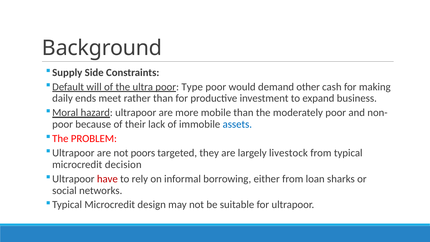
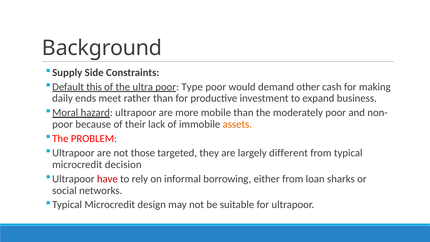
will: will -> this (94, 87)
assets colour: blue -> orange (237, 124)
poors: poors -> those (143, 153)
livestock: livestock -> different (288, 153)
